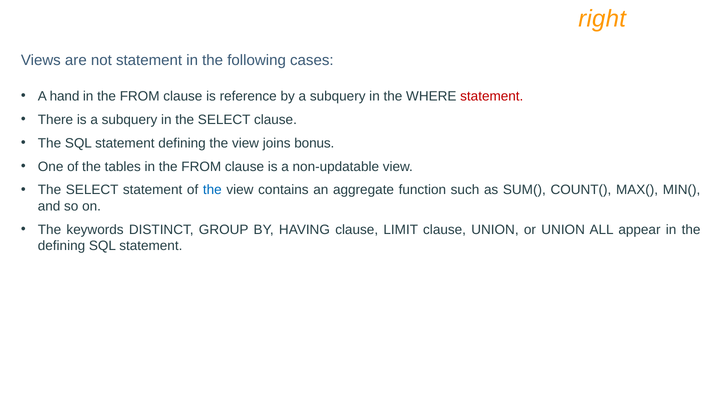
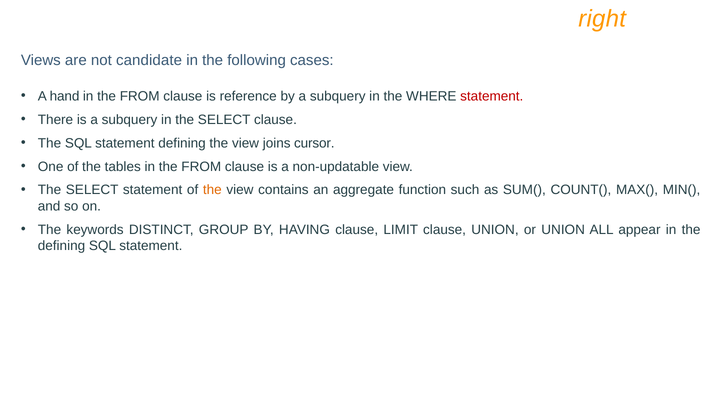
not statement: statement -> candidate (149, 61)
bonus: bonus -> cursor (314, 143)
the colour: blue -> orange (212, 190)
